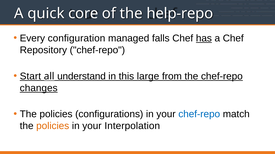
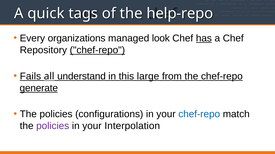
core: core -> tags (83, 13)
configuration: configuration -> organizations (77, 38)
falls: falls -> look (161, 38)
chef-repo underline: none -> present (97, 50)
Start: Start -> Fails (30, 77)
changes: changes -> generate (39, 88)
policies colour: orange -> purple (53, 126)
